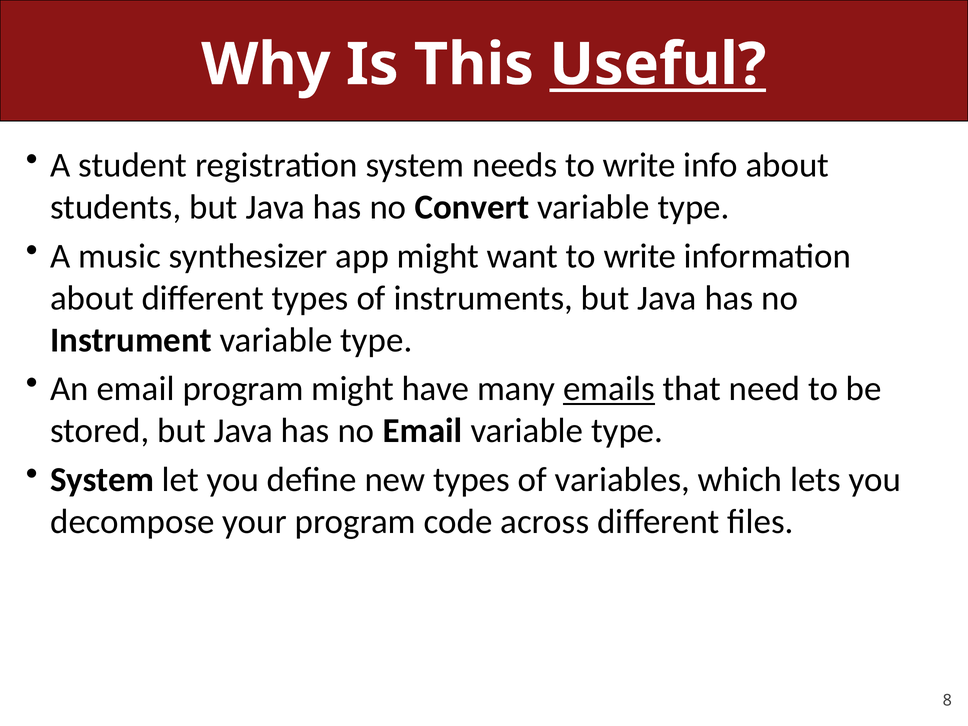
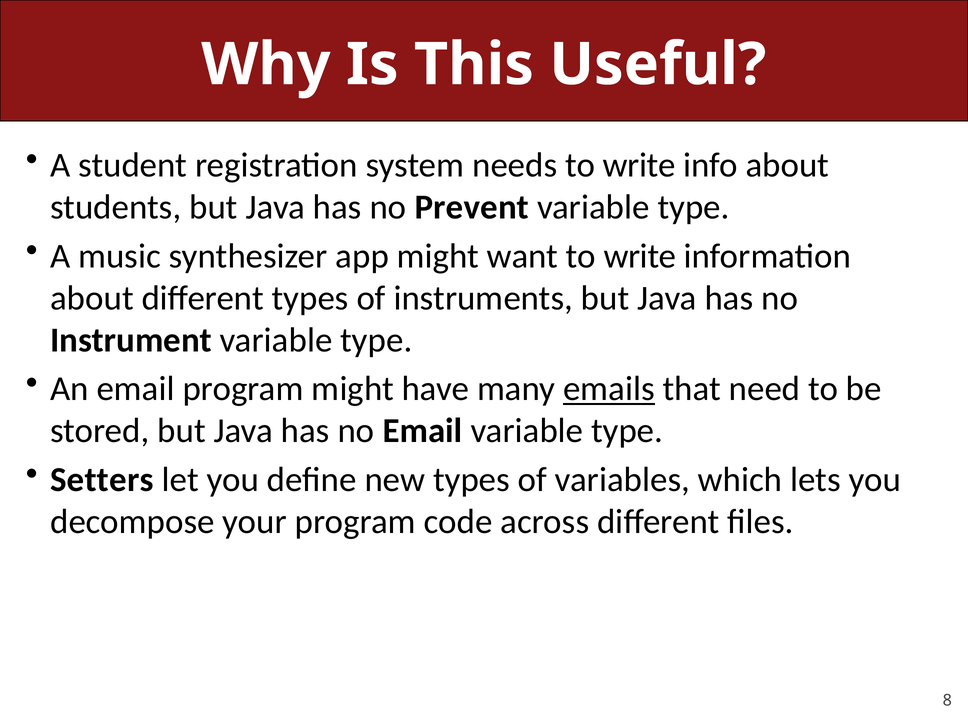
Useful underline: present -> none (658, 65)
Convert: Convert -> Prevent (472, 207)
System: System -> Setters (102, 480)
